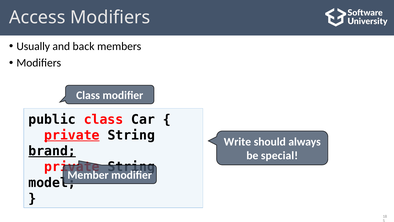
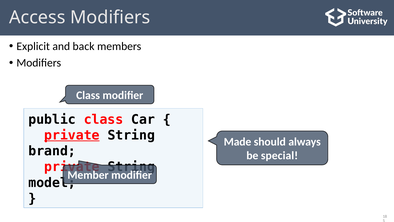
Usually: Usually -> Explicit (33, 46)
Write: Write -> Made (237, 142)
brand underline: present -> none (52, 151)
